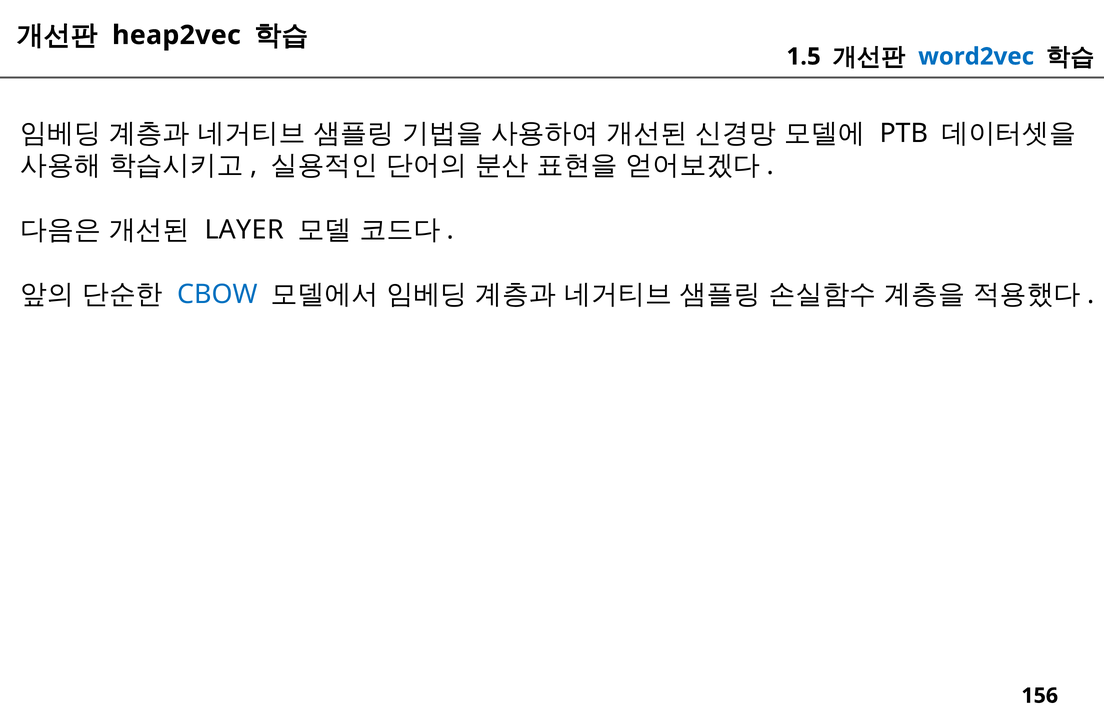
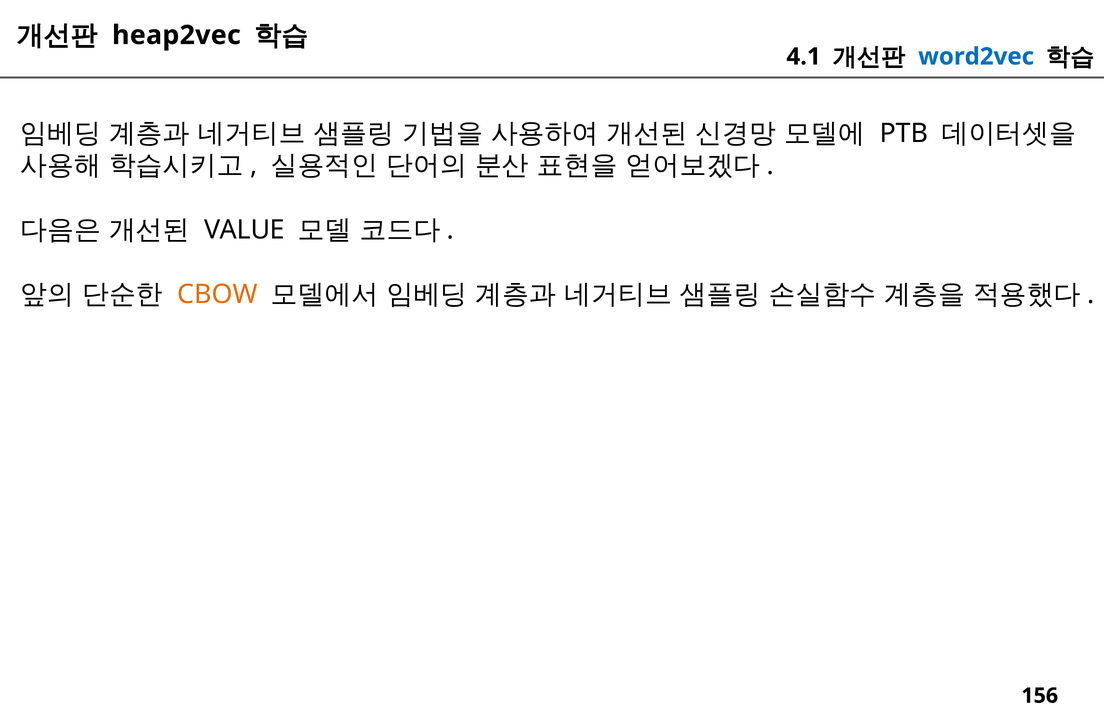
1.5: 1.5 -> 4.1 (804, 57)
LAYER: LAYER -> VALUE (244, 230)
CBOW colour: blue -> orange (217, 294)
